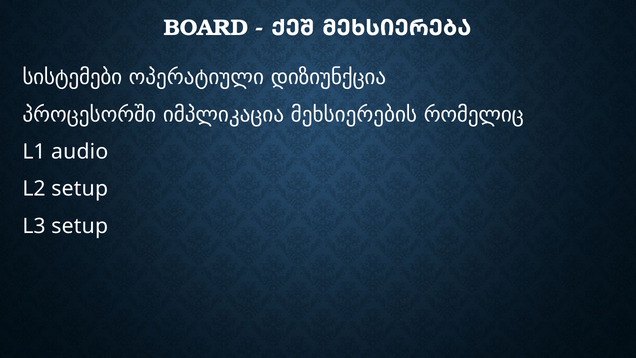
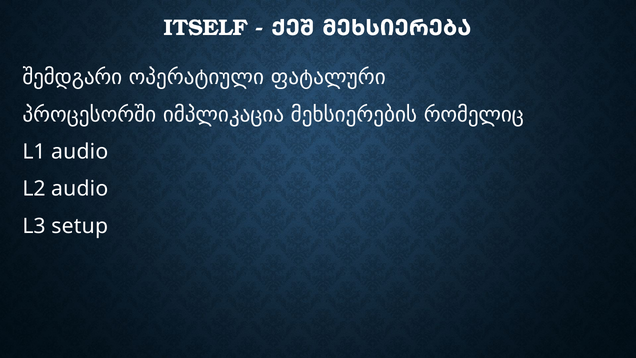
BOARD: BOARD -> ITSELF (206, 28)
სისტემები: სისტემები -> შემდგარი (72, 77)
დიზიუნქცია: დიზიუნქცია -> ფატალური (328, 77)
L2 setup: setup -> audio (80, 189)
